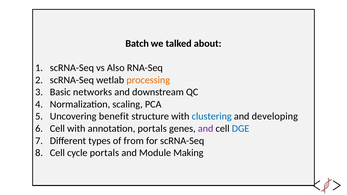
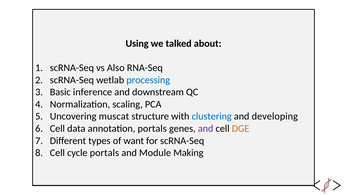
Batch: Batch -> Using (137, 44)
processing colour: orange -> blue (148, 80)
networks: networks -> inference (93, 92)
benefit: benefit -> muscat (114, 117)
Cell with: with -> data (76, 129)
DGE colour: blue -> orange (241, 129)
from: from -> want (134, 141)
